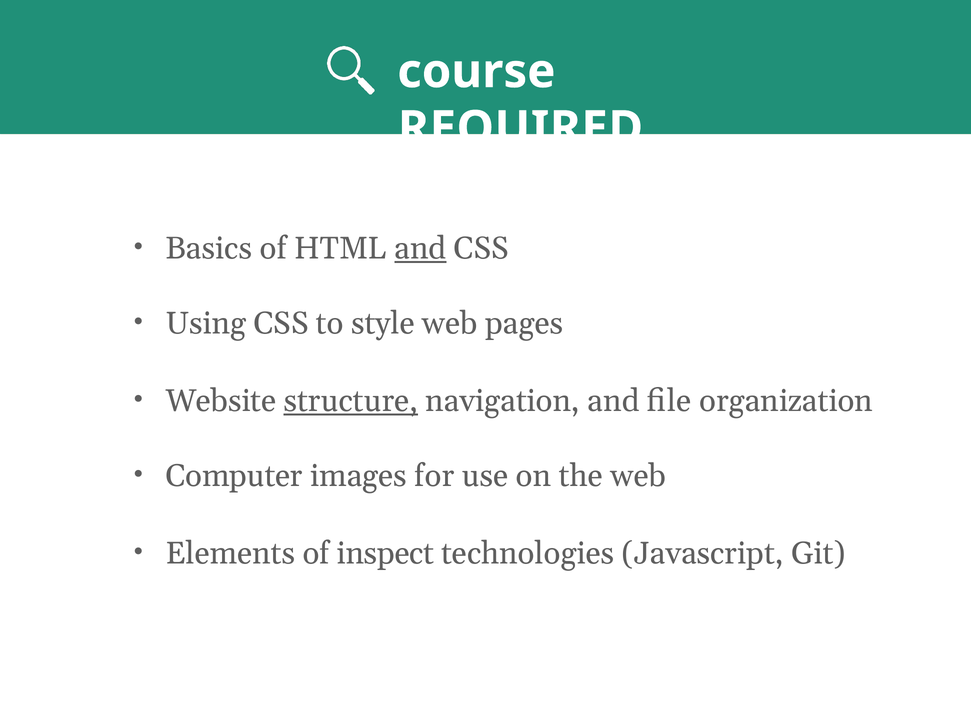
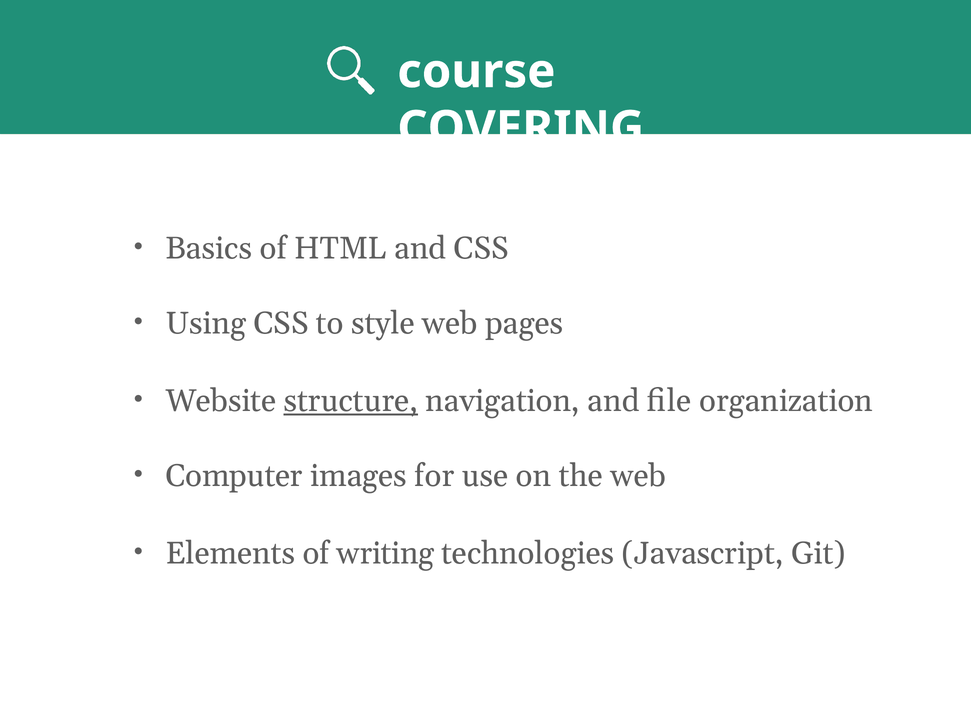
REQUIRED: REQUIRED -> COVERING (521, 128)
and underline: present -> none (420, 249)
inspect: inspect -> writing (386, 554)
